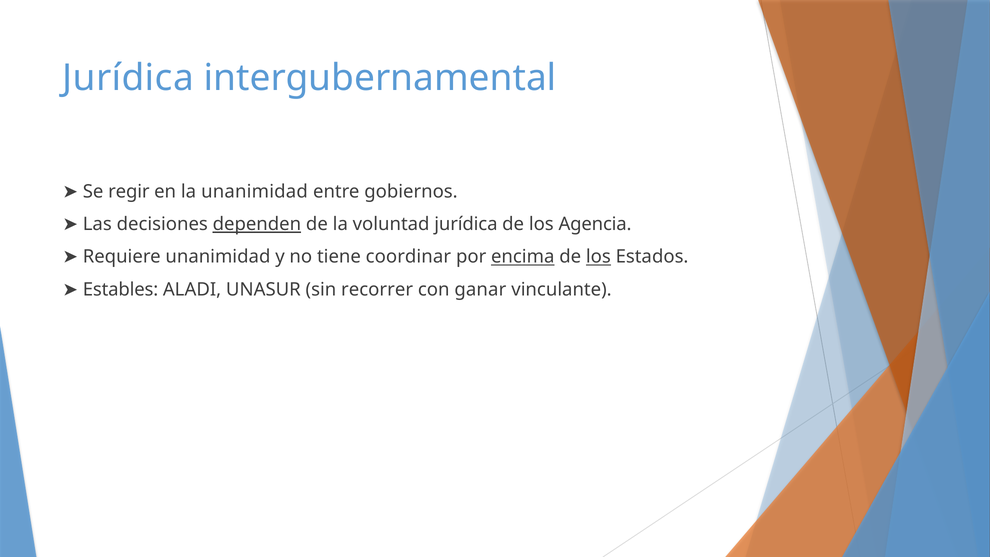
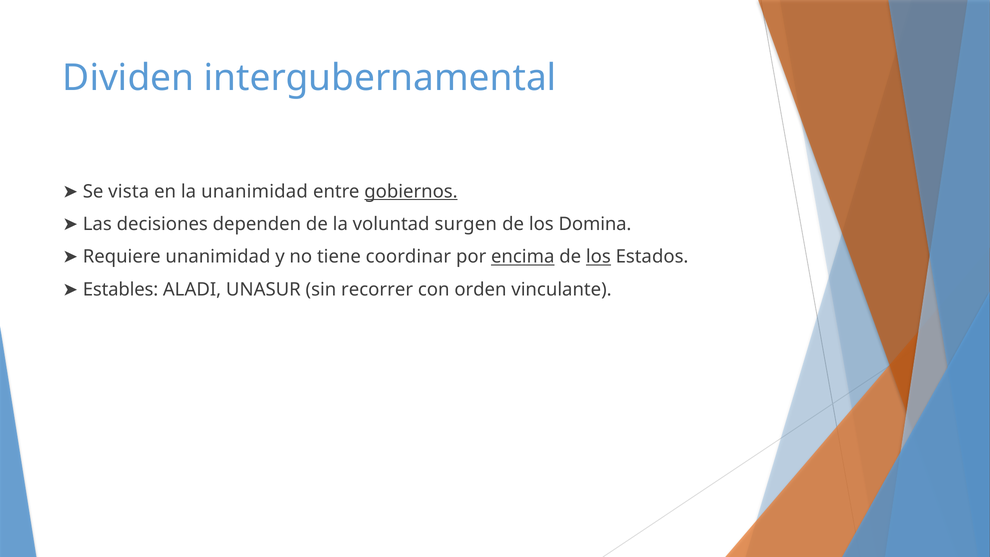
Jurídica: Jurídica -> Dividen (128, 78)
regir: regir -> vista (129, 192)
gobiernos underline: none -> present (411, 192)
dependen underline: present -> none (257, 224)
voluntad jurídica: jurídica -> surgen (466, 224)
Agencia: Agencia -> Domina (595, 224)
ganar: ganar -> orden (480, 289)
